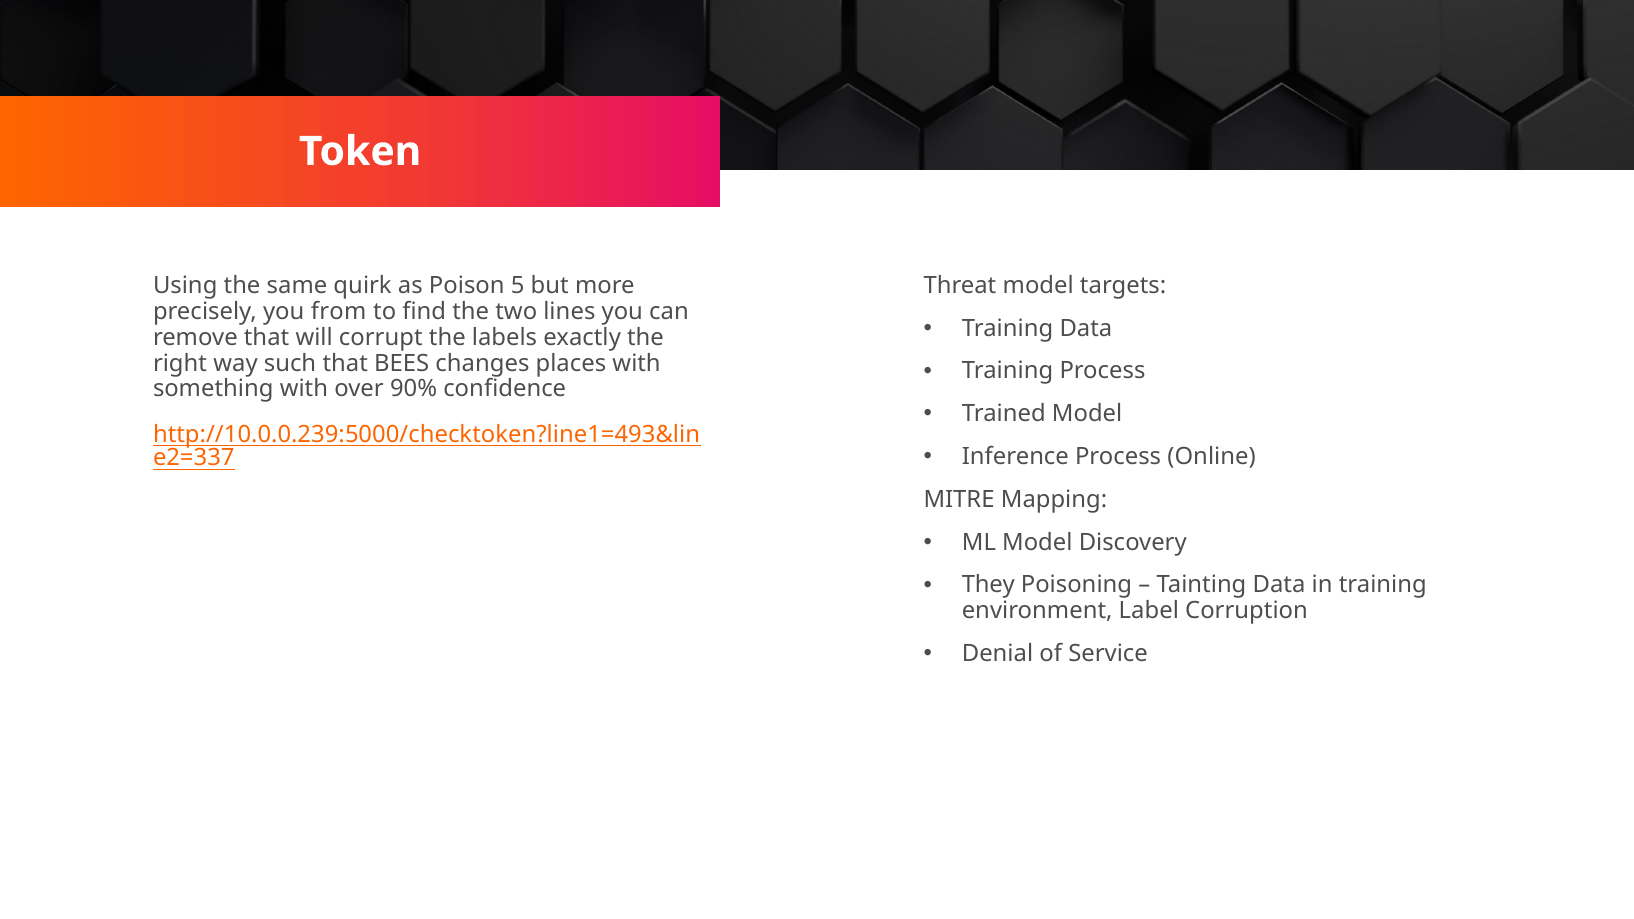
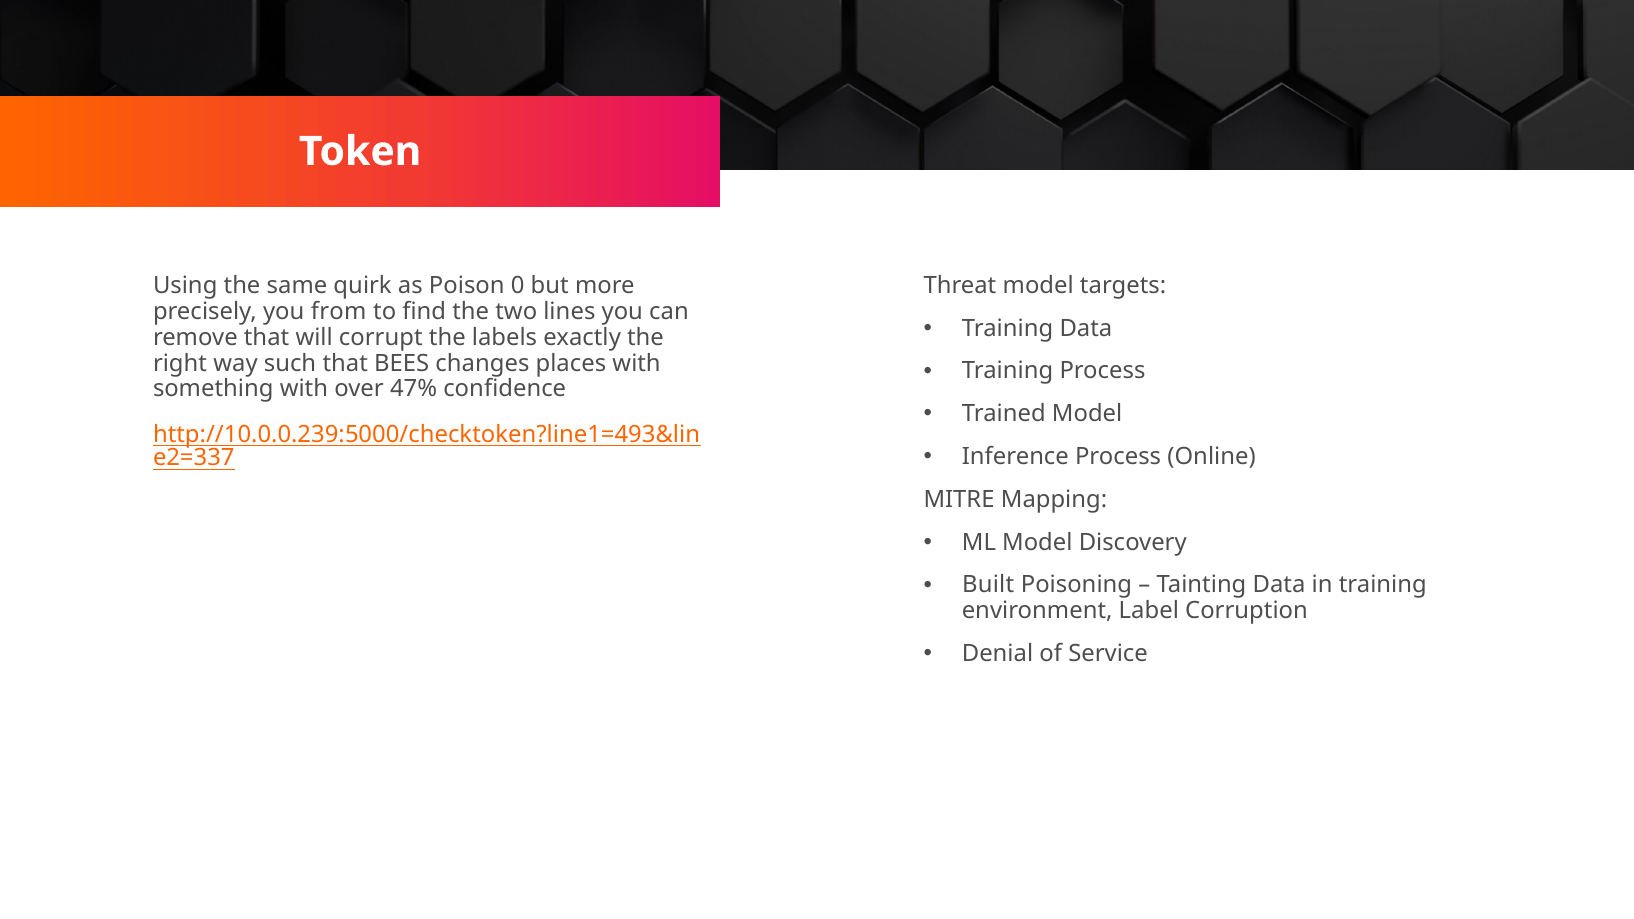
5: 5 -> 0 (518, 286)
90%: 90% -> 47% (414, 389)
They: They -> Built (988, 585)
